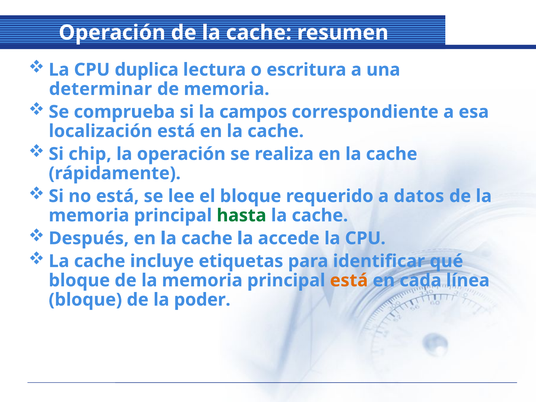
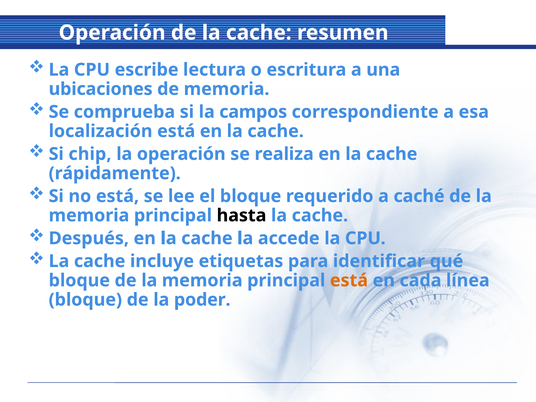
duplica: duplica -> escribe (147, 70)
determinar: determinar -> ubicaciones (101, 89)
datos: datos -> caché (419, 196)
hasta colour: green -> black (241, 215)
